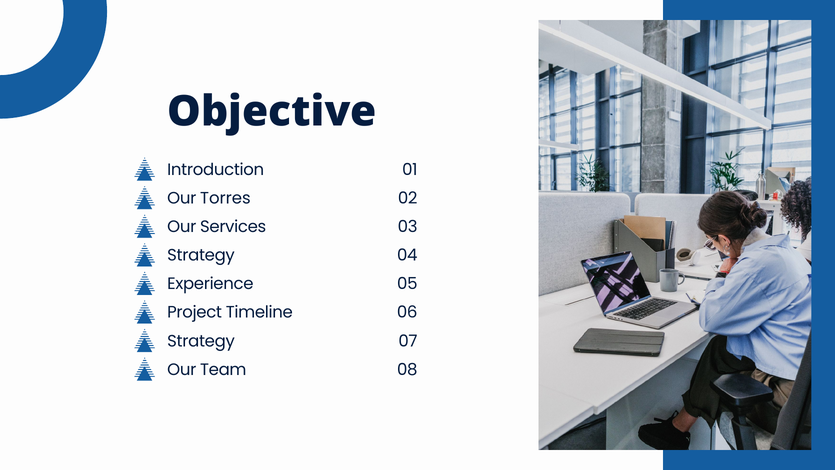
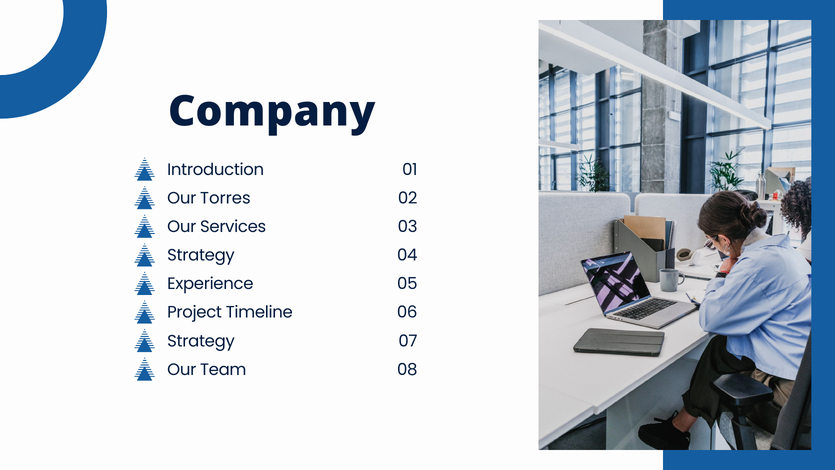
Objective: Objective -> Company (272, 112)
